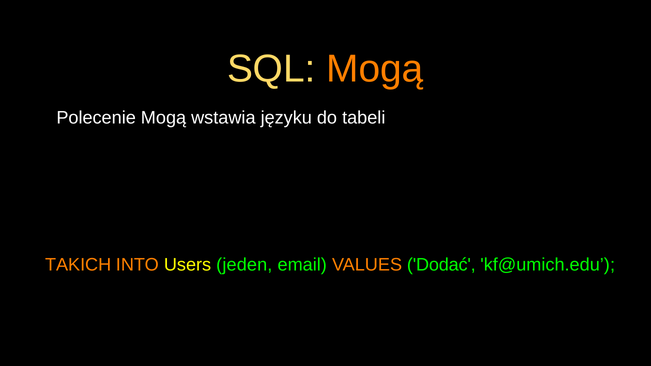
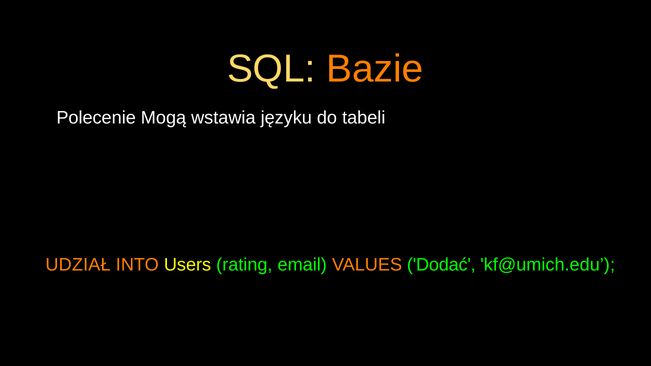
SQL Mogą: Mogą -> Bazie (375, 69)
TAKICH: TAKICH -> UDZIAŁ (78, 265)
jeden: jeden -> rating (244, 265)
